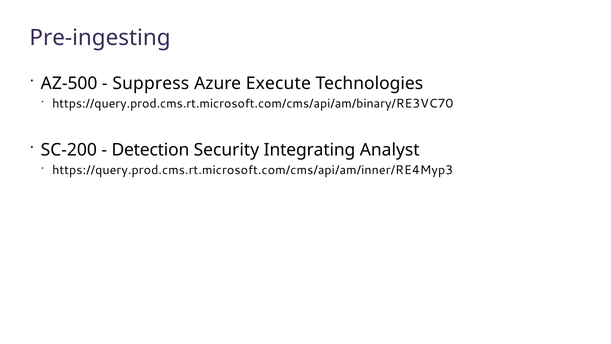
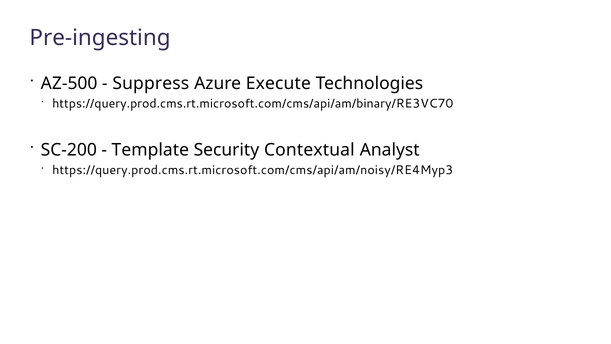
Detection: Detection -> Template (150, 150)
Integrating: Integrating -> Contextual (309, 150)
https://query.prod.cms.rt.microsoft.com/cms/api/am/inner/RE4Myp3: https://query.prod.cms.rt.microsoft.com/cms/api/am/inner/RE4Myp3 -> https://query.prod.cms.rt.microsoft.com/cms/api/am/noisy/RE4Myp3 (253, 170)
